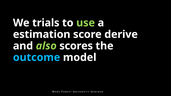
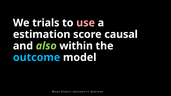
use colour: light green -> pink (86, 23)
derive: derive -> causal (121, 34)
scores: scores -> within (76, 46)
